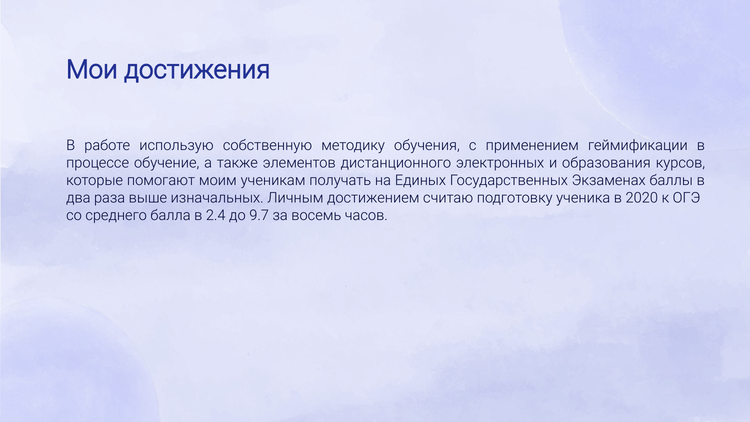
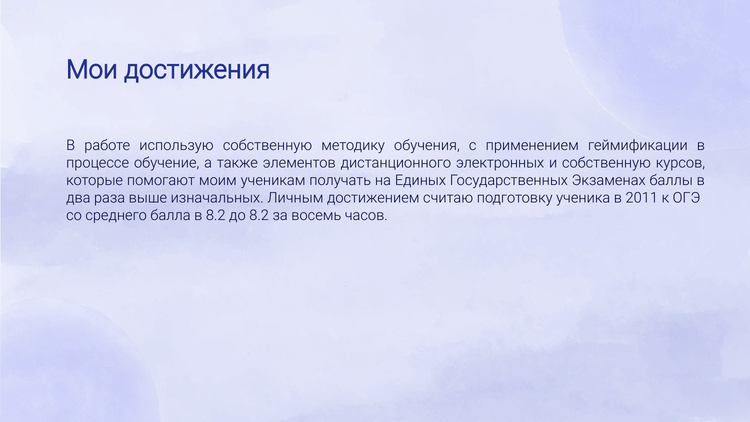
и образования: образования -> собственную (606, 163)
2020: 2020 -> 2011 (642, 198)
в 2.4: 2.4 -> 8.2 (216, 216)
до 9.7: 9.7 -> 8.2 (259, 216)
